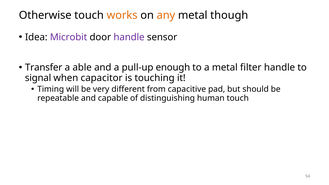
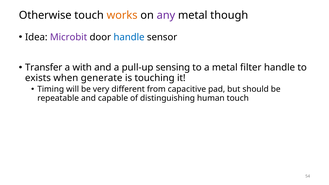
any colour: orange -> purple (166, 15)
handle colour: purple -> blue (129, 37)
able: able -> with (82, 68)
enough: enough -> sensing (173, 68)
signal: signal -> exists (38, 78)
capacitor: capacitor -> generate (102, 78)
